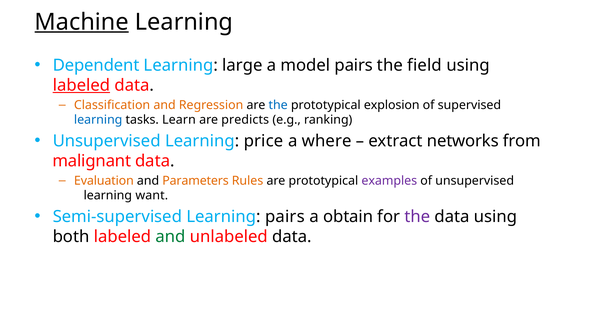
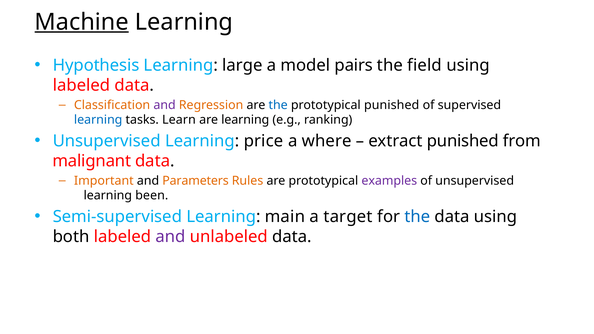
Dependent: Dependent -> Hypothesis (96, 65)
labeled underline: present -> none (81, 85)
and colour: orange -> purple (165, 105)
prototypical explosion: explosion -> punished (392, 105)
are predicts: predicts -> learning (245, 120)
extract networks: networks -> punished (463, 141)
Evaluation: Evaluation -> Important (104, 181)
want: want -> been (152, 196)
Learning pairs: pairs -> main (285, 217)
obtain: obtain -> target (348, 217)
the colour: purple -> blue (417, 217)
and colour: green -> purple (170, 237)
